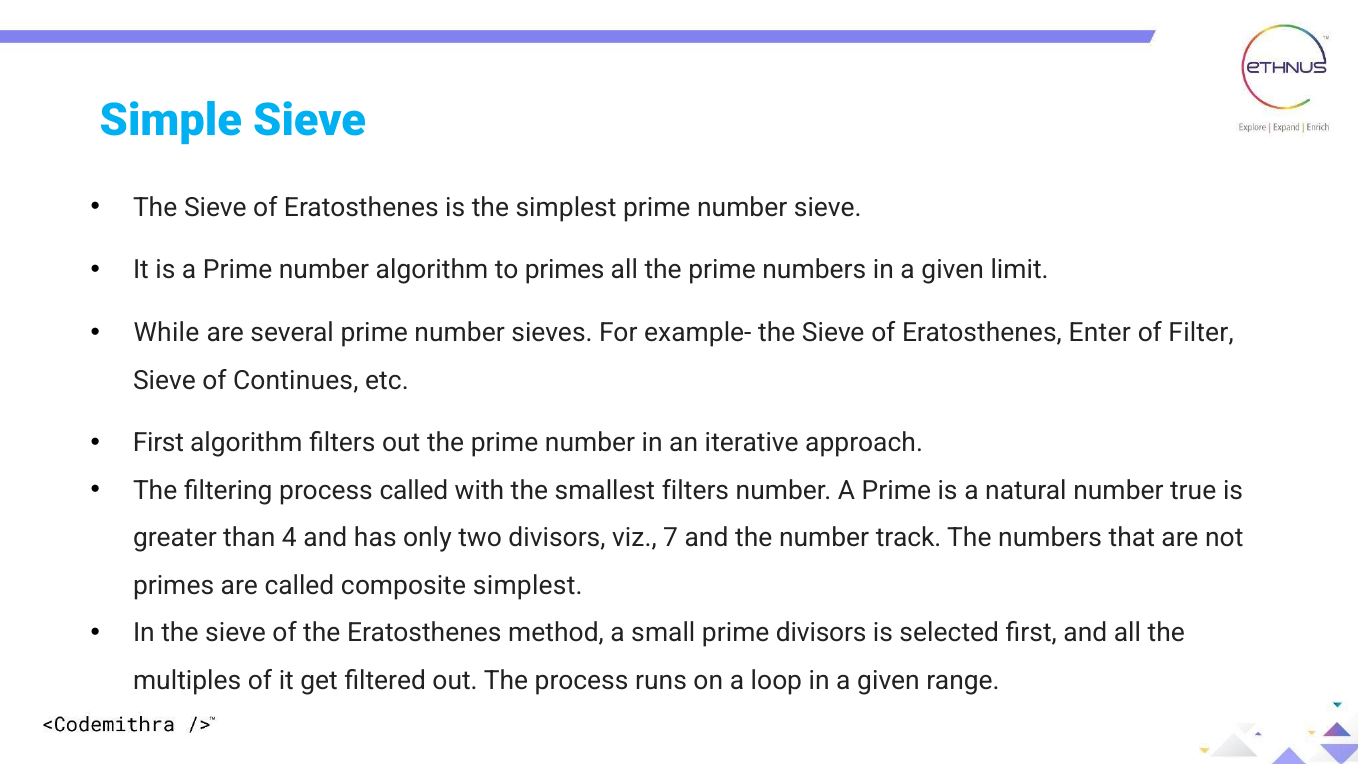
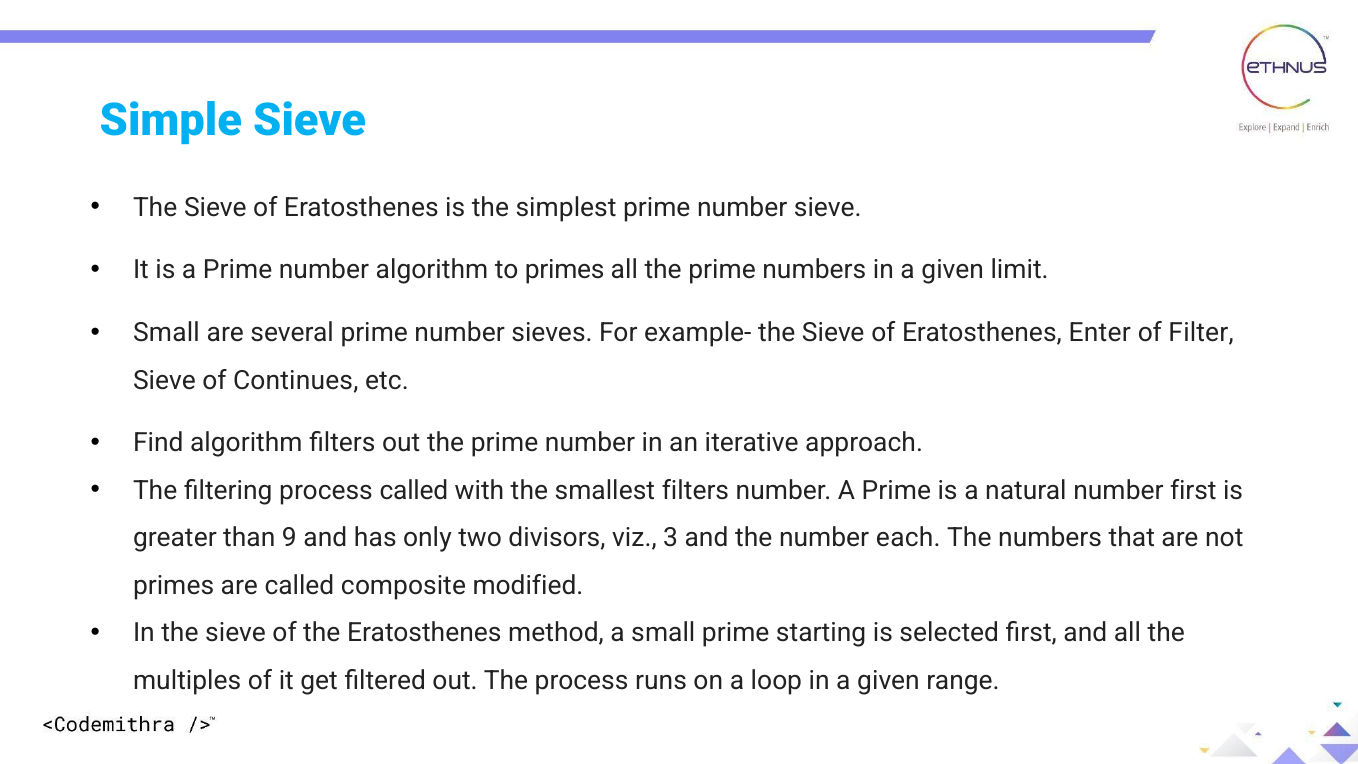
While: While -> Small (167, 333)
First: First -> Find (158, 443)
number true: true -> first (1193, 490)
4: 4 -> 9 (289, 538)
7: 7 -> 3 (671, 538)
track: track -> each (908, 538)
composite simplest: simplest -> modified (528, 586)
prime divisors: divisors -> starting (821, 633)
